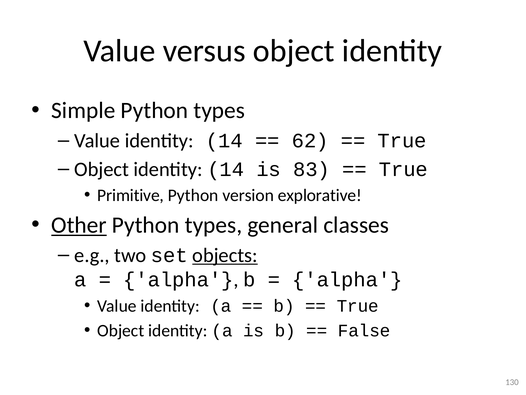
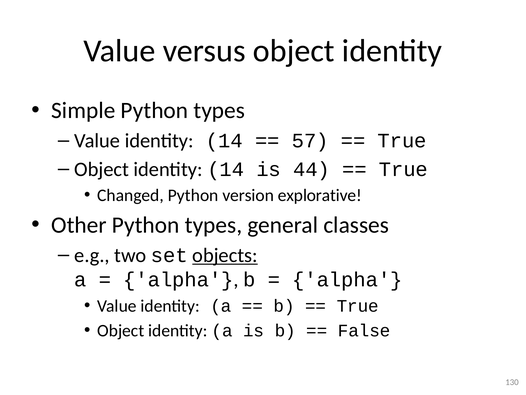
62: 62 -> 57 (310, 141)
83: 83 -> 44 (311, 169)
Primitive: Primitive -> Changed (131, 195)
Other underline: present -> none (79, 225)
